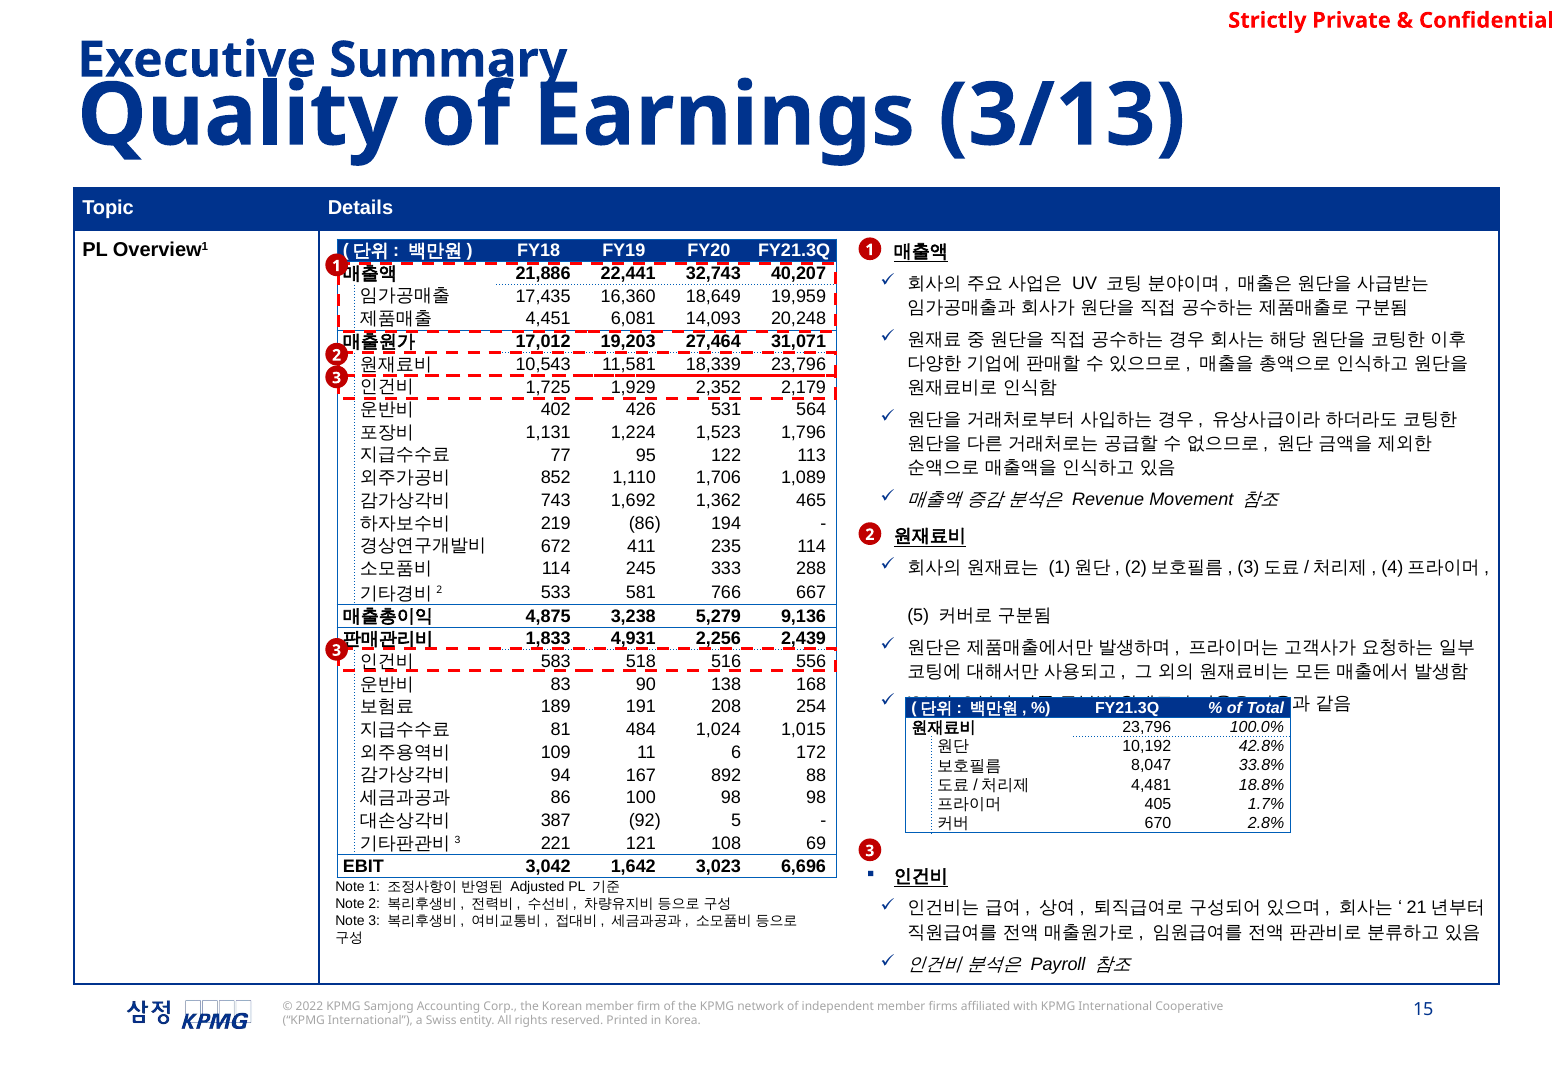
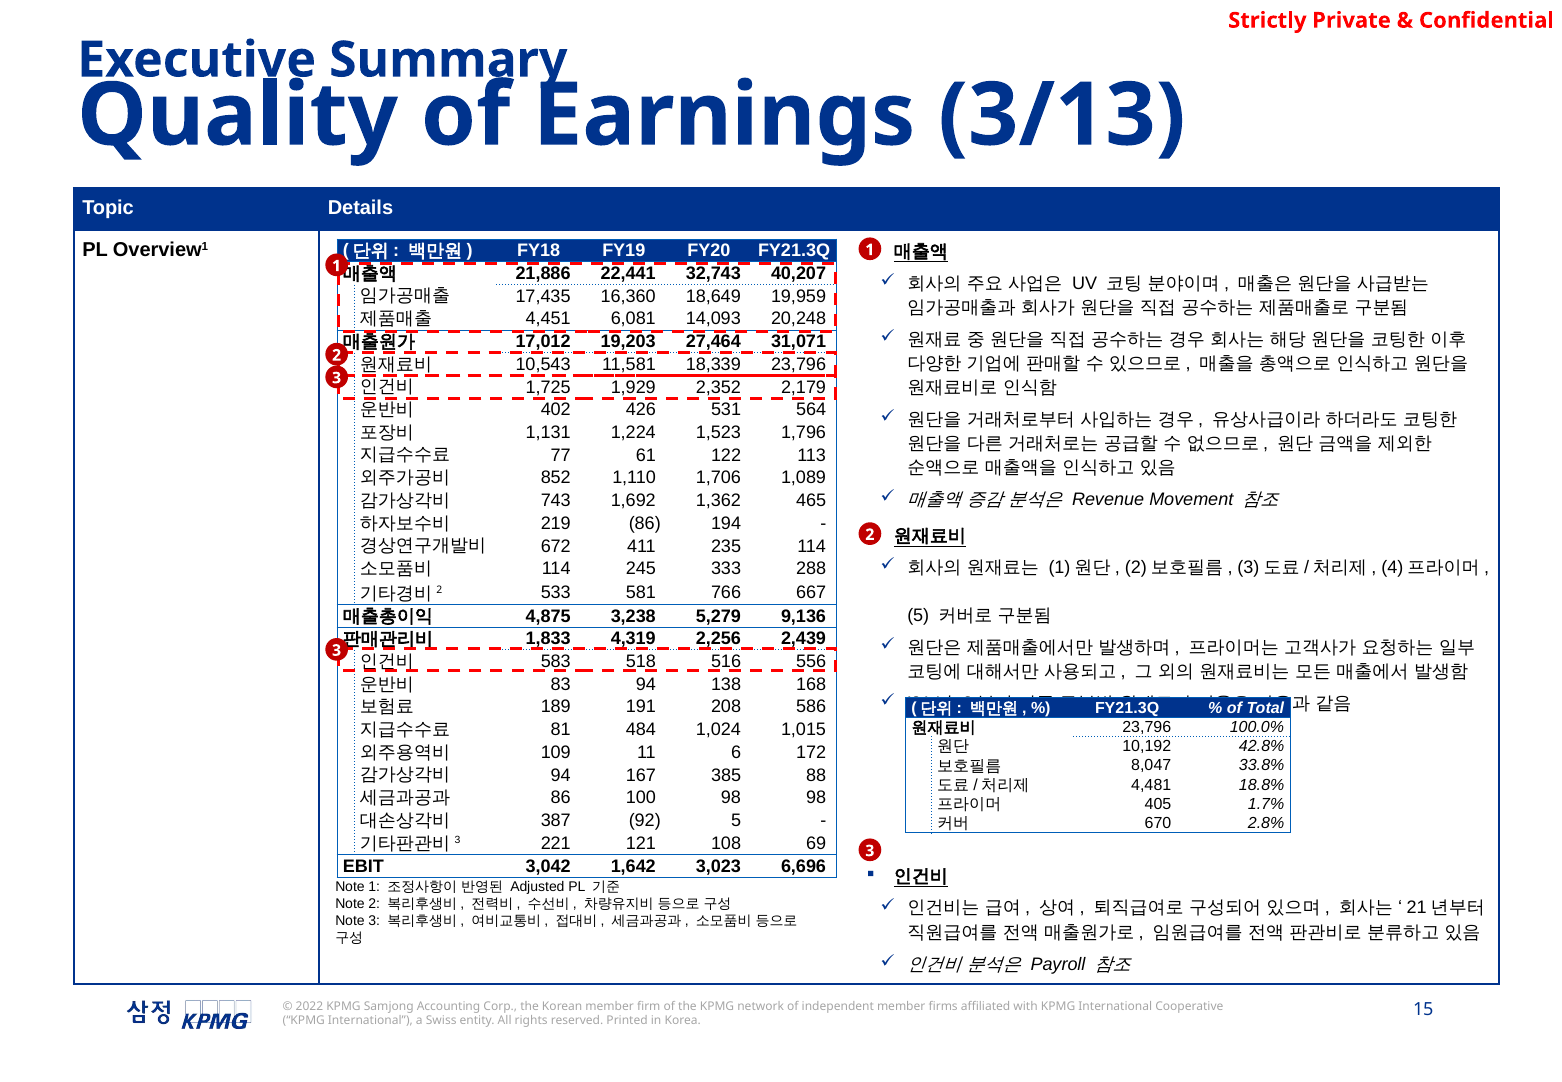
95: 95 -> 61 (646, 455)
4,931: 4,931 -> 4,319 (633, 638)
83 90: 90 -> 94 (646, 684)
254: 254 -> 586 (811, 707)
892: 892 -> 385 (726, 775)
